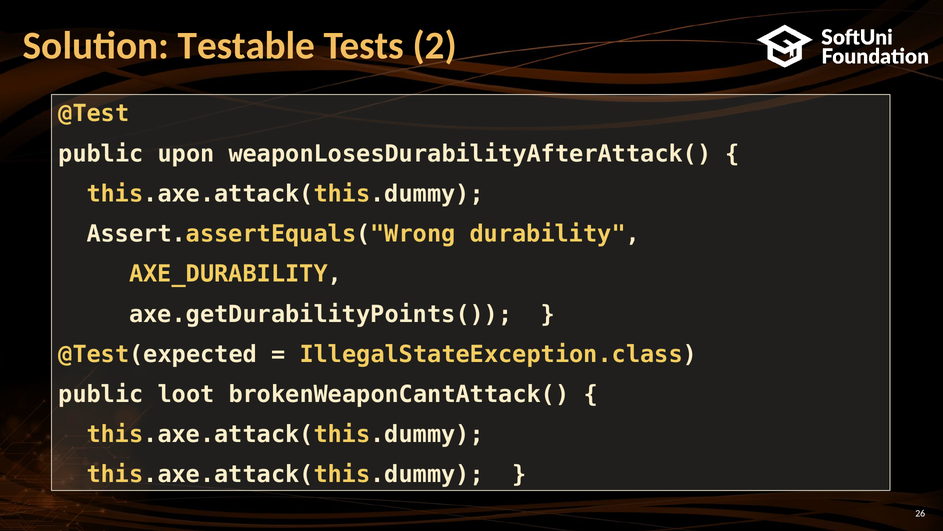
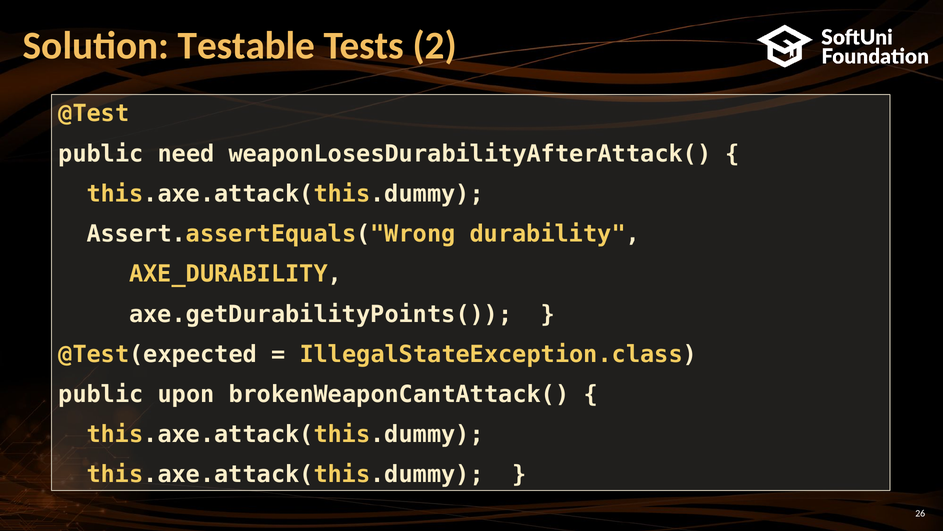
upon: upon -> need (186, 154)
loot: loot -> upon (186, 394)
